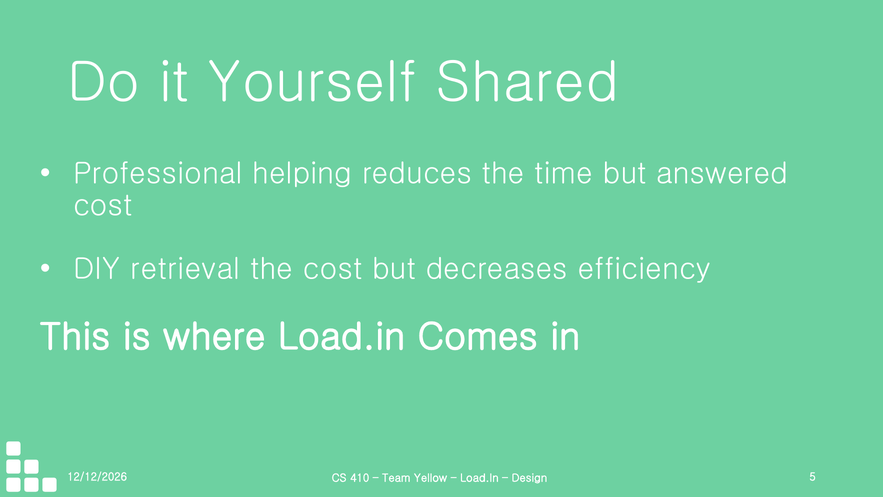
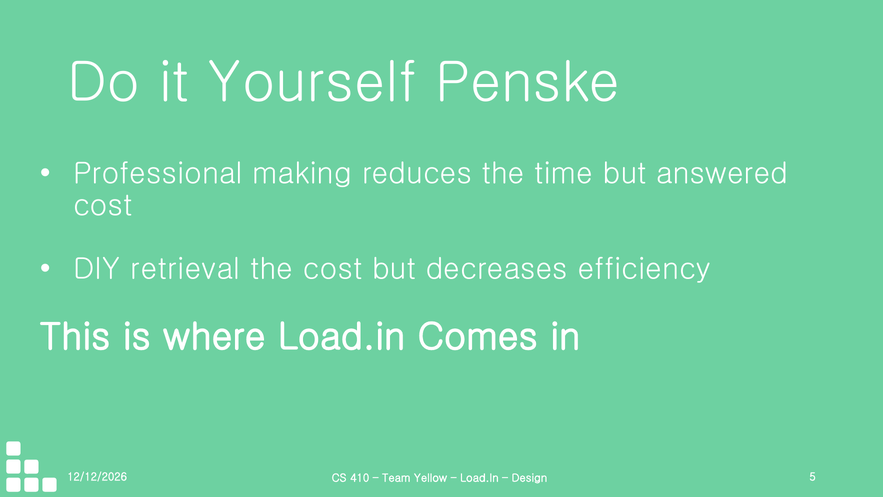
Shared: Shared -> Penske (528, 83)
helping: helping -> making (302, 174)
